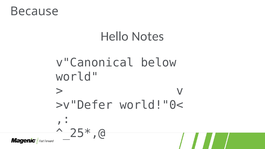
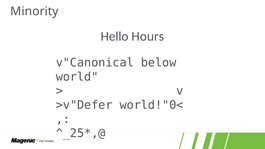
Because: Because -> Minority (34, 11)
Notes: Notes -> Hours (148, 36)
